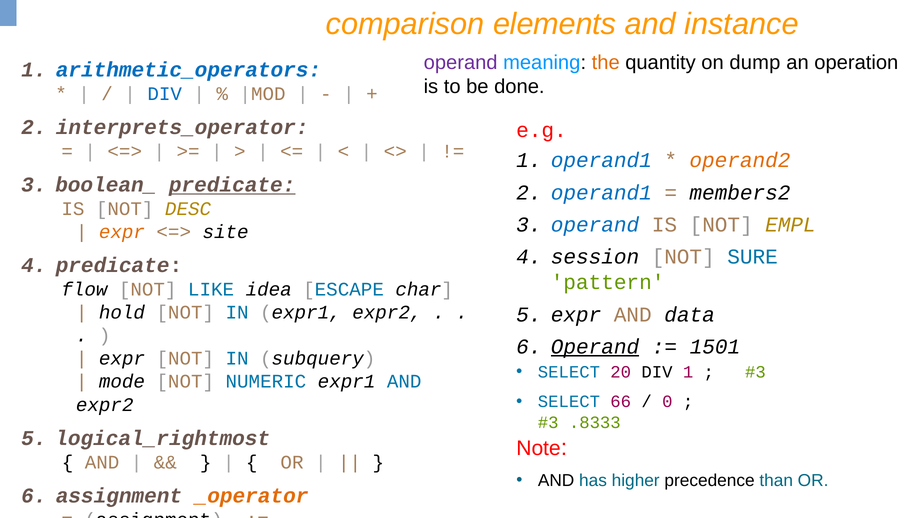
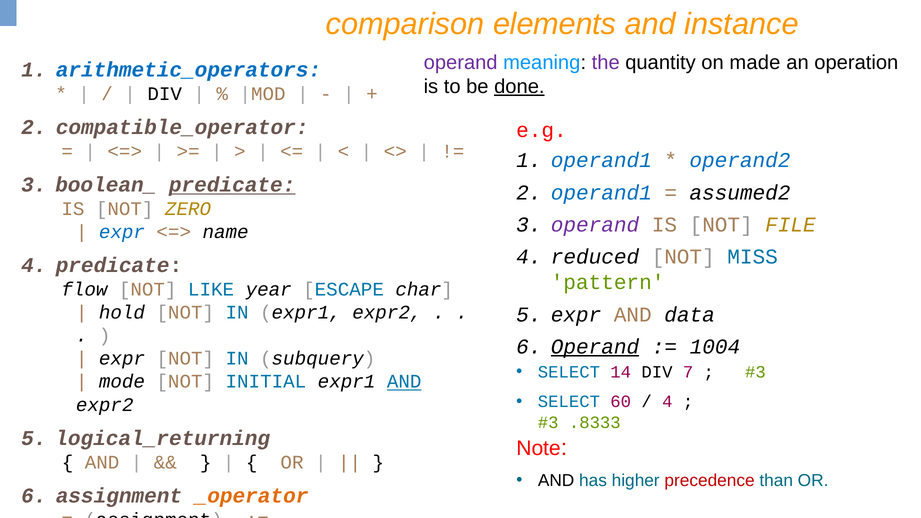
the colour: orange -> purple (606, 62)
dump: dump -> made (755, 62)
done underline: none -> present (519, 87)
DIV colour: blue -> black (165, 94)
interprets_operator: interprets_operator -> compatible_operator (182, 127)
operand2 colour: orange -> blue (740, 160)
members2: members2 -> assumed2 (740, 193)
DESC: DESC -> ZERO (188, 209)
operand colour: blue -> purple (595, 225)
EMPL: EMPL -> FILE (791, 225)
expr colour: orange -> blue (122, 232)
site: site -> name (226, 232)
session: session -> reduced (595, 257)
SURE: SURE -> MISS (753, 257)
idea: idea -> year (269, 290)
1501: 1501 -> 1004 (715, 347)
20: 20 -> 14 (621, 372)
DIV 1: 1 -> 7 (688, 372)
NUMERIC: NUMERIC -> INITIAL (266, 382)
AND underline: none -> present (404, 382)
66: 66 -> 60 (621, 402)
0: 0 -> 4 (667, 402)
logical_rightmost: logical_rightmost -> logical_returning (163, 438)
precedence colour: black -> red (710, 481)
